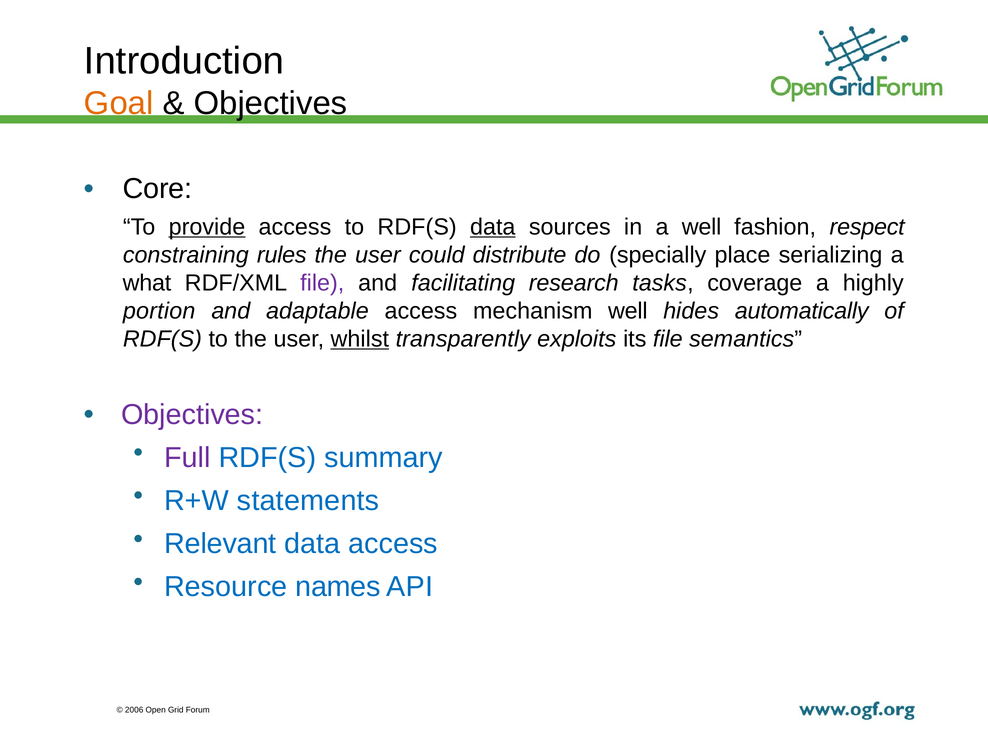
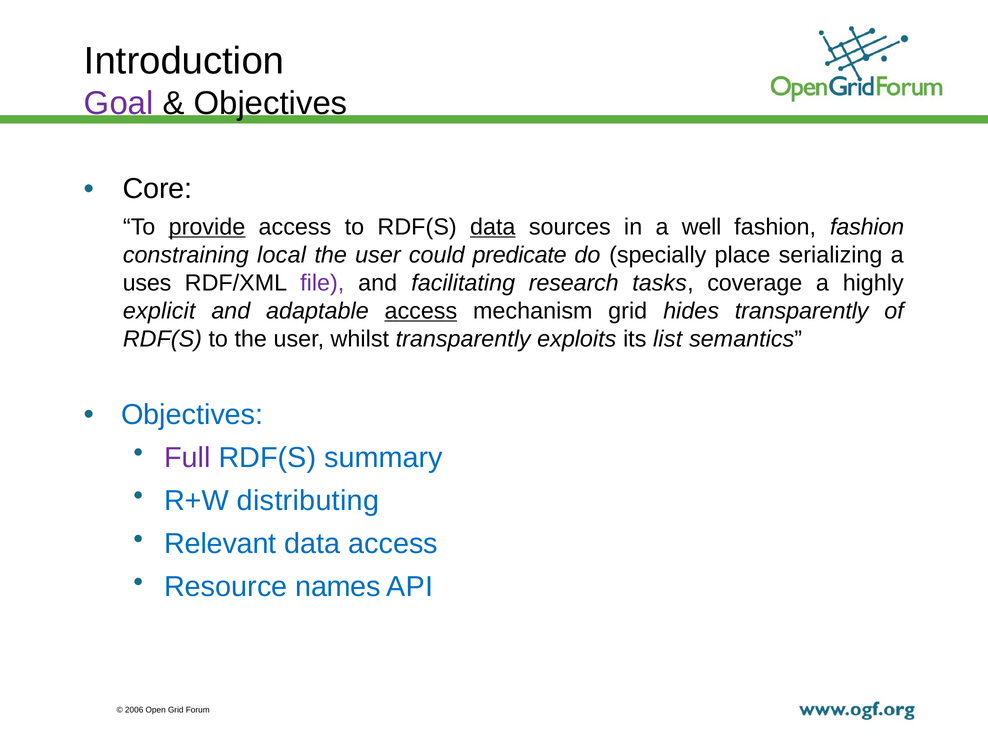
Goal colour: orange -> purple (119, 104)
fashion respect: respect -> fashion (867, 227)
rules: rules -> local (282, 255)
distribute: distribute -> predicate (520, 255)
what: what -> uses (147, 283)
portion: portion -> explicit (159, 311)
access underline: none -> present (421, 311)
mechanism well: well -> grid (628, 311)
hides automatically: automatically -> transparently (802, 311)
whilst underline: present -> none (360, 339)
its file: file -> list (668, 339)
Objectives colour: purple -> blue (192, 415)
statements: statements -> distributing (308, 501)
